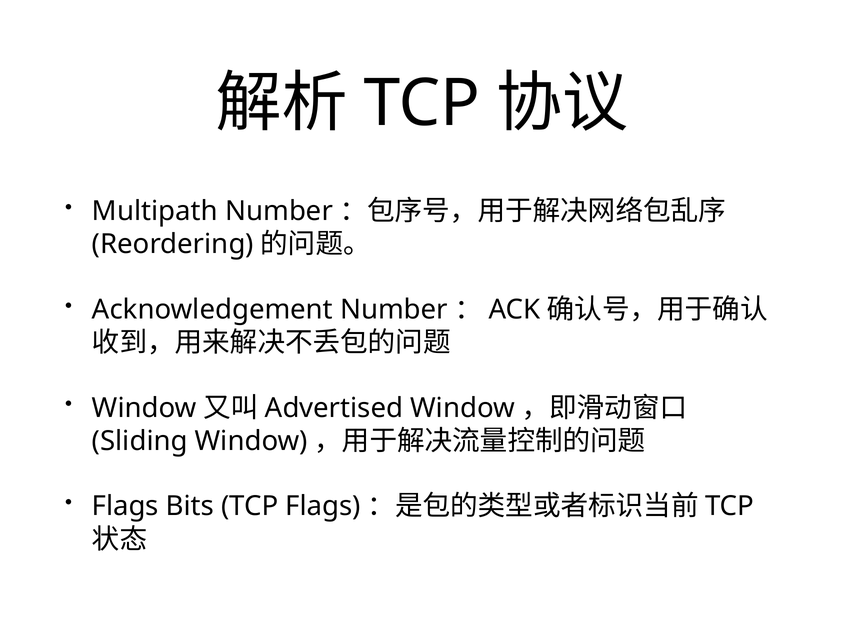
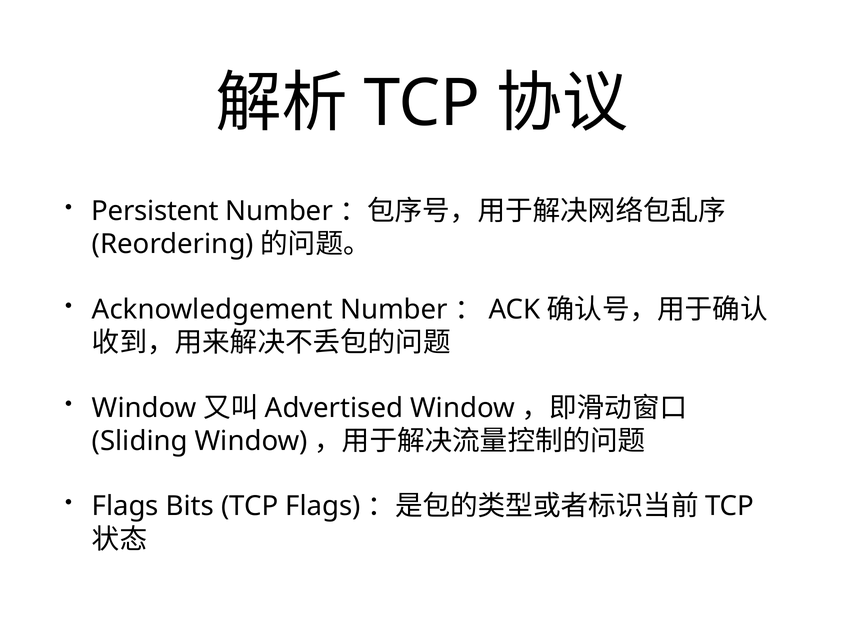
Multipath: Multipath -> Persistent (155, 211)
